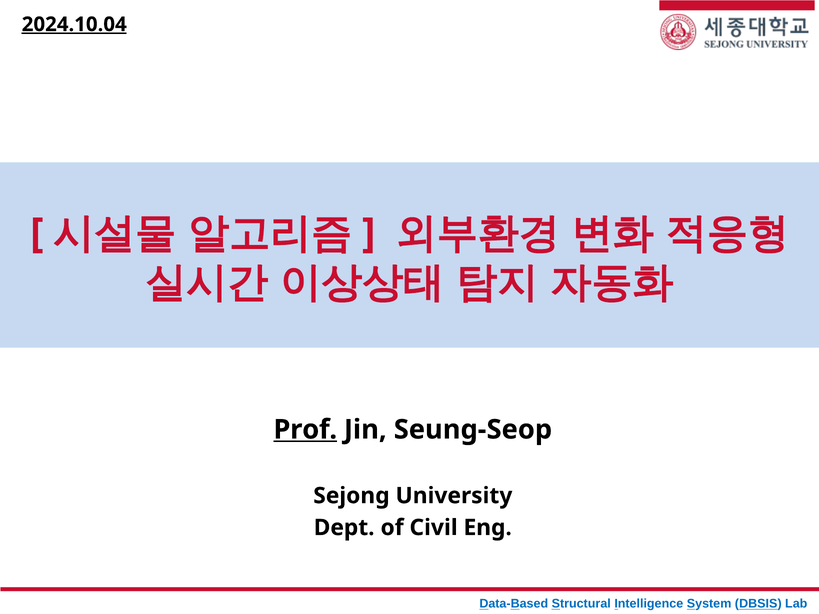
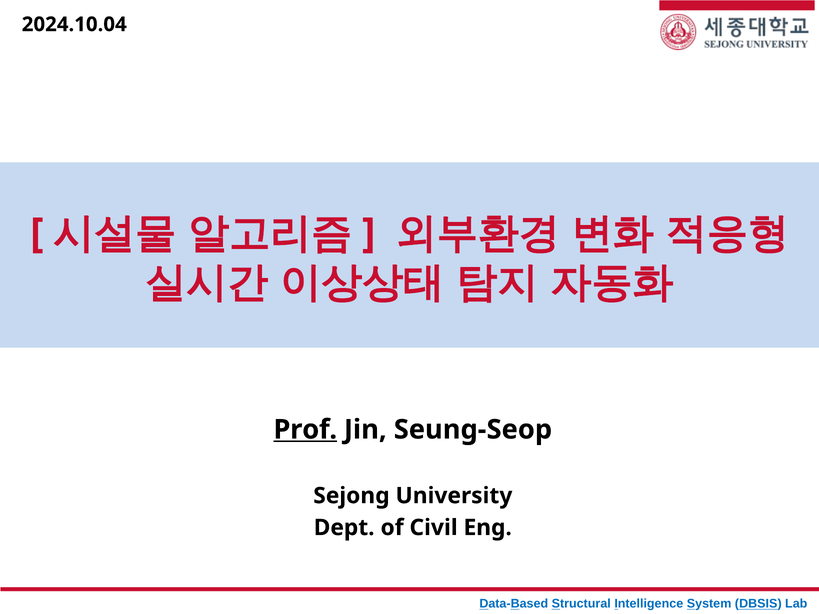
2024.10.04 underline: present -> none (74, 24)
